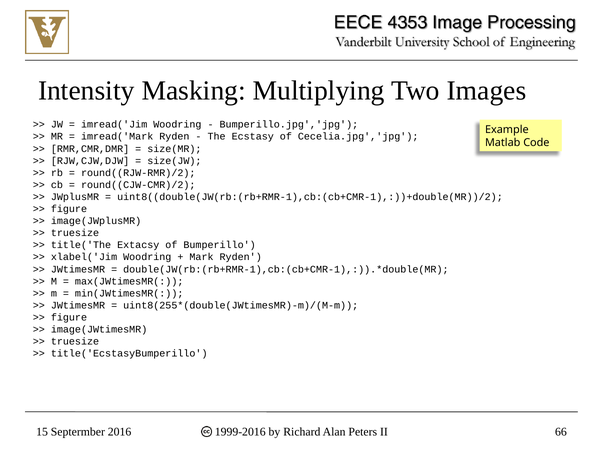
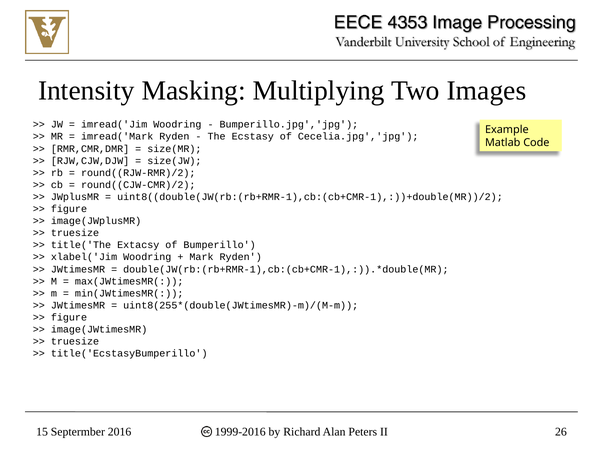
66: 66 -> 26 (561, 432)
